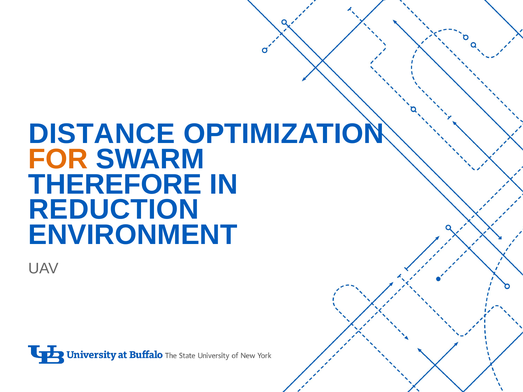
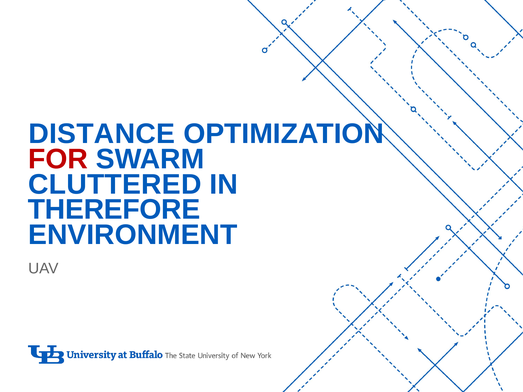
FOR colour: orange -> red (58, 159)
THEREFORE: THEREFORE -> CLUTTERED (115, 184)
REDUCTION: REDUCTION -> THEREFORE (114, 210)
